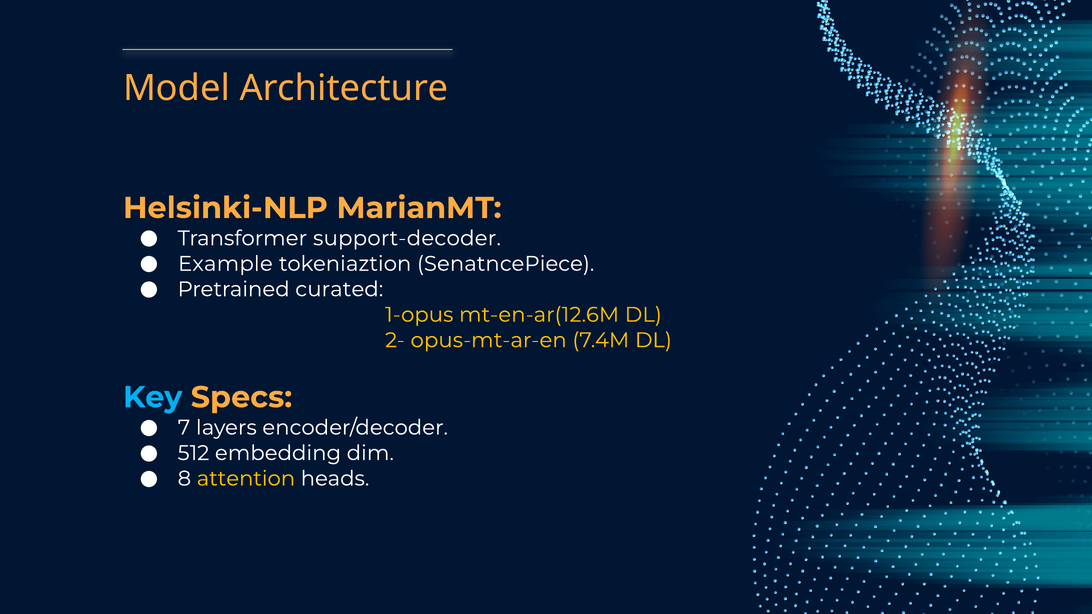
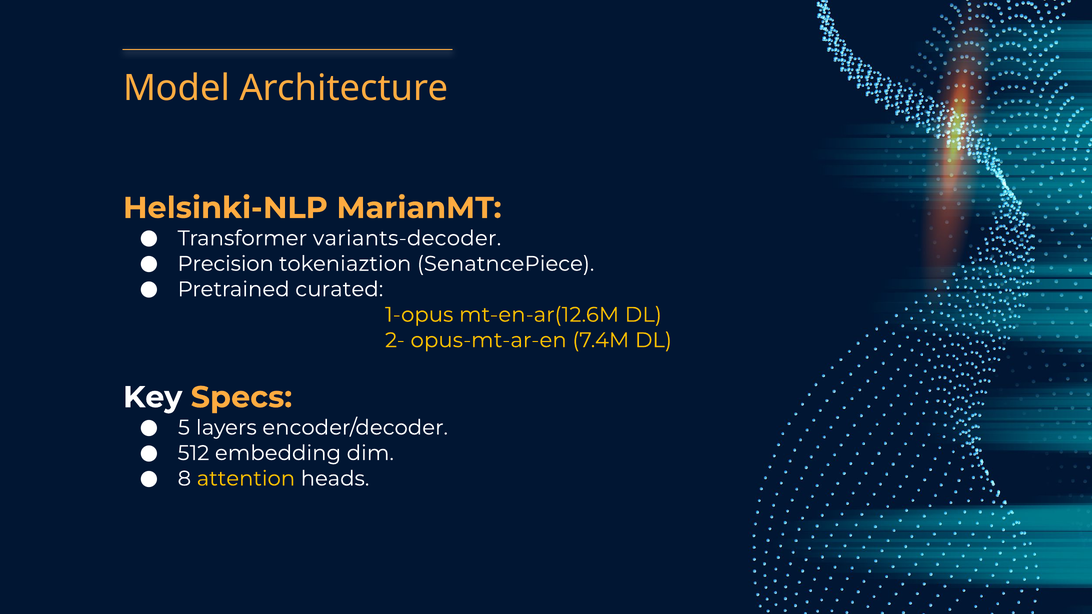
support-decoder: support-decoder -> variants-decoder (407, 238)
Example: Example -> Precision (226, 264)
Key colour: light blue -> white (153, 397)
7: 7 -> 5 (184, 428)
